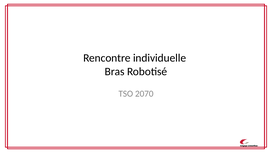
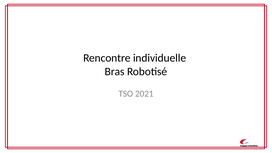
2070: 2070 -> 2021 (144, 94)
